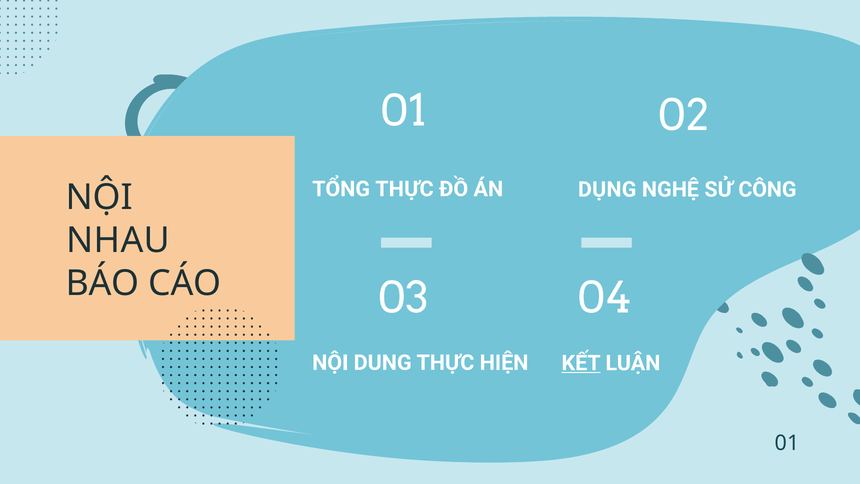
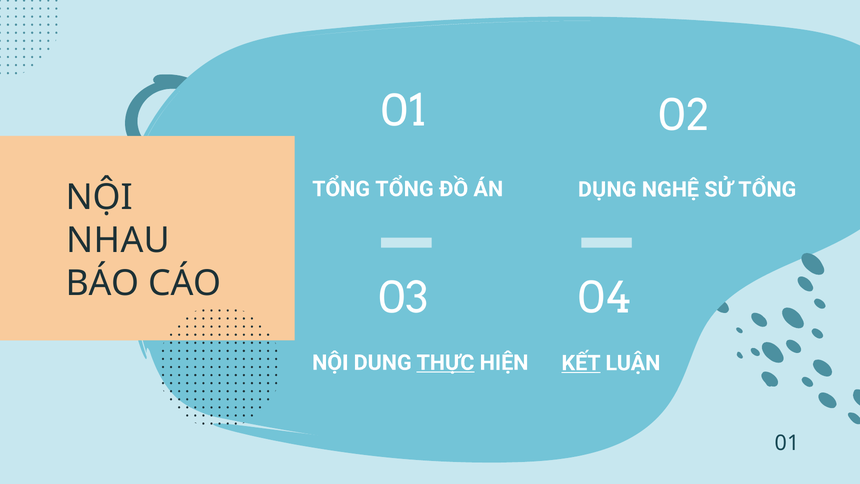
TỔNG THỰC: THỰC -> TỔNG (404, 189)
SỬ CÔNG: CÔNG -> TỔNG (767, 189)
THỰC underline: none -> present (445, 363)
